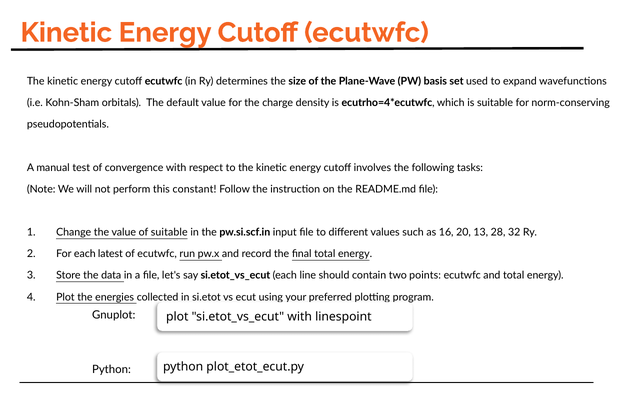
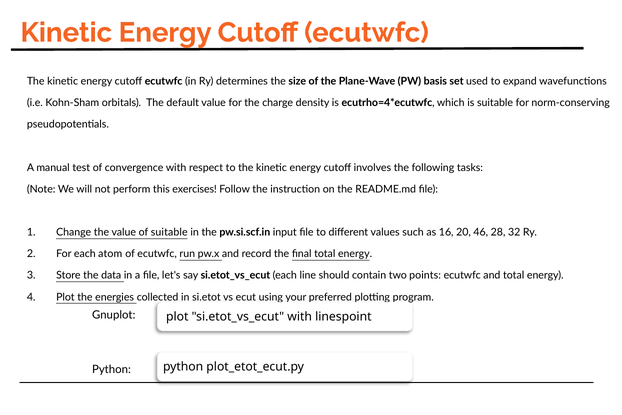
constant: constant -> exercises (195, 189)
13: 13 -> 46 (481, 232)
latest: latest -> atom (110, 254)
